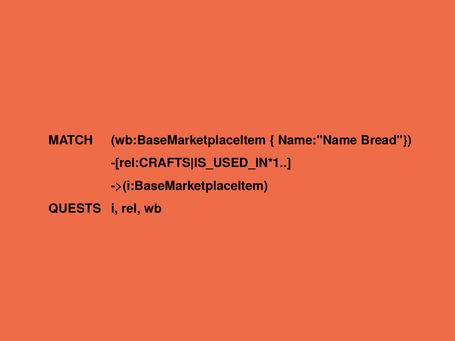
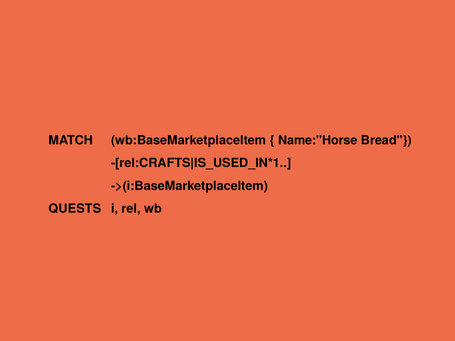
Name:"Name: Name:"Name -> Name:"Horse (318, 141)
